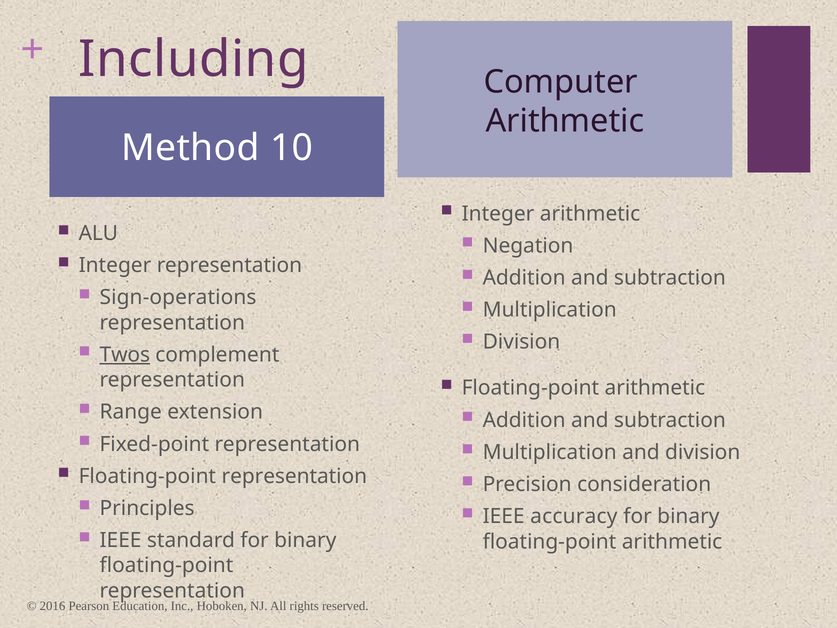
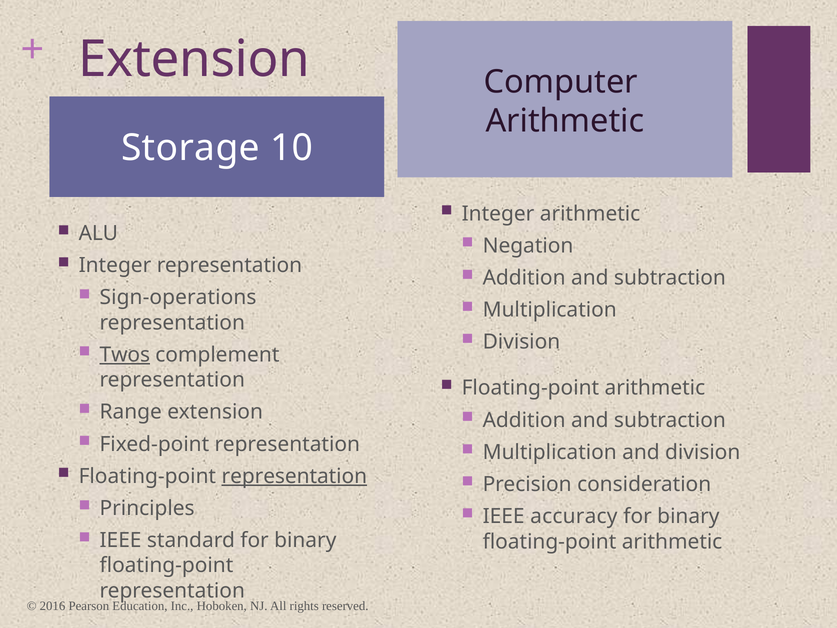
Including: Including -> Extension (194, 59)
Method: Method -> Storage (190, 148)
representation underline: none -> present (294, 476)
